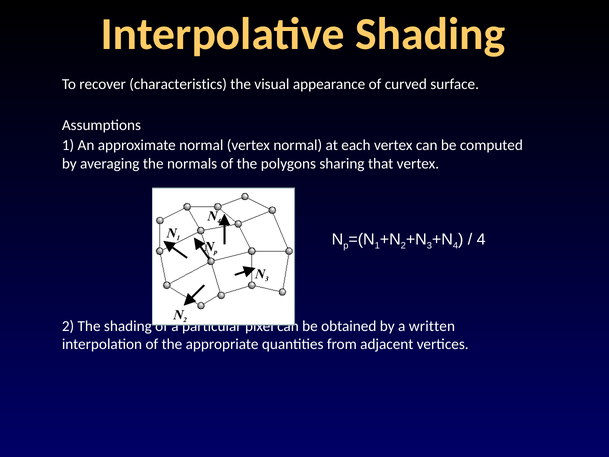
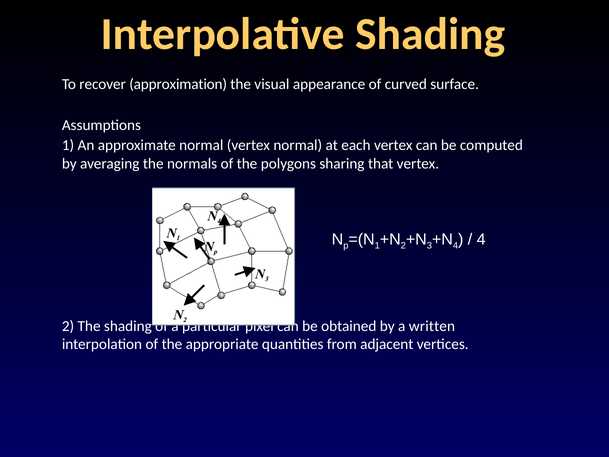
characteristics: characteristics -> approximation (178, 84)
